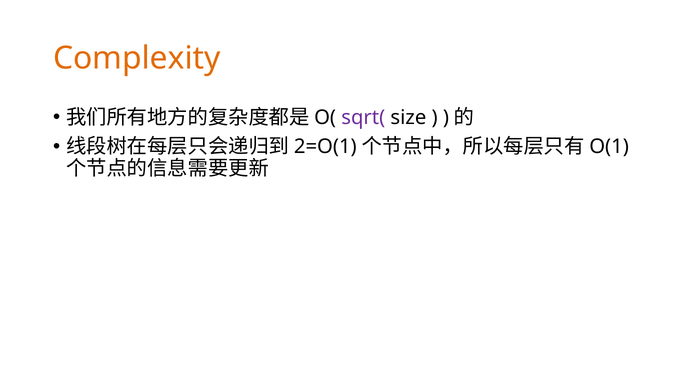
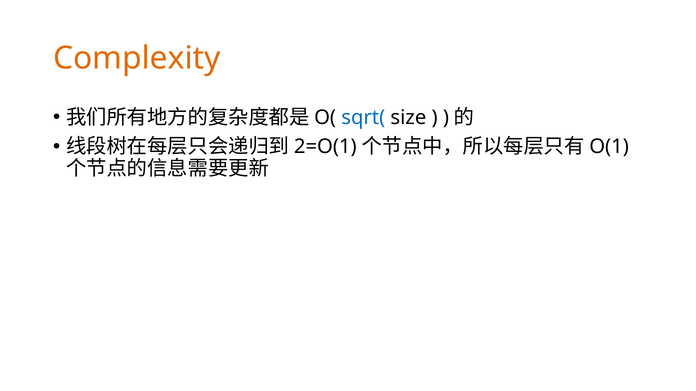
sqrt( colour: purple -> blue (363, 118)
